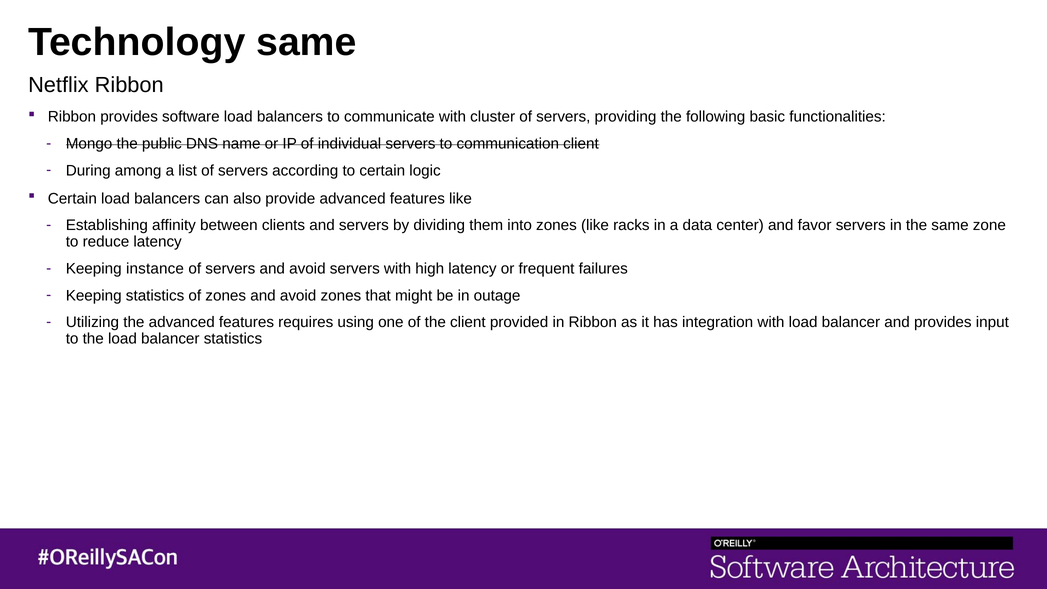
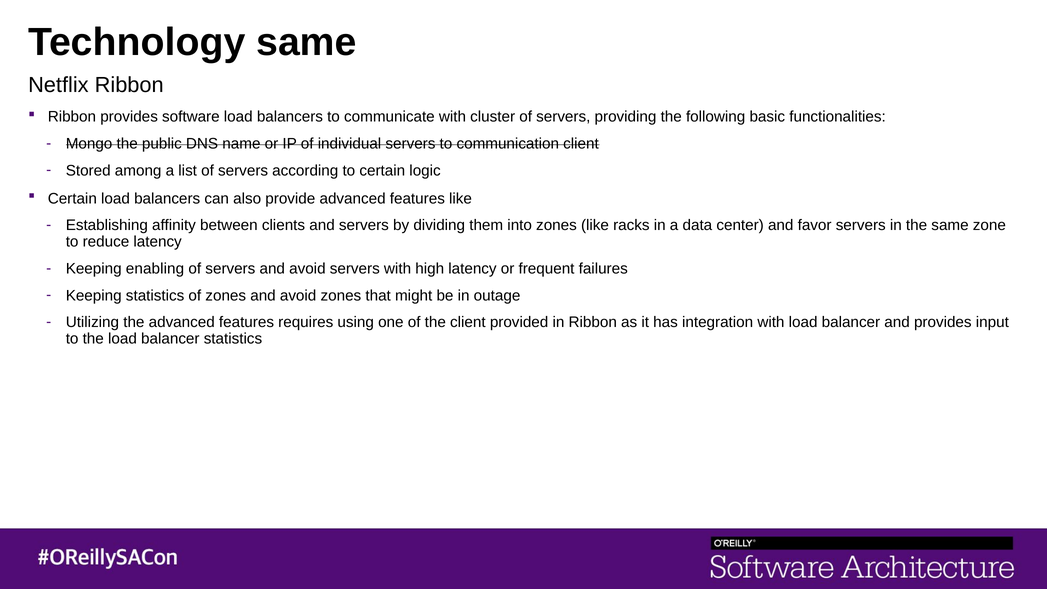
During: During -> Stored (88, 170)
instance: instance -> enabling (155, 269)
